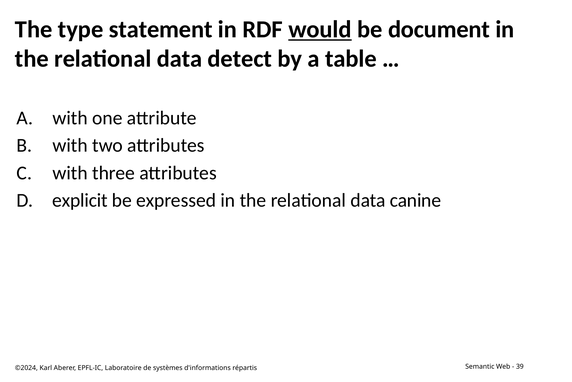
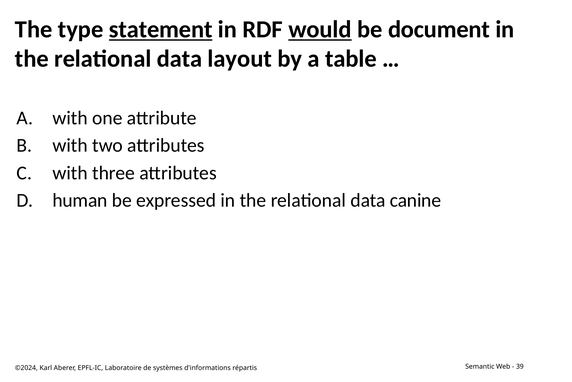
statement underline: none -> present (161, 29)
detect: detect -> layout (240, 59)
explicit: explicit -> human (80, 200)
